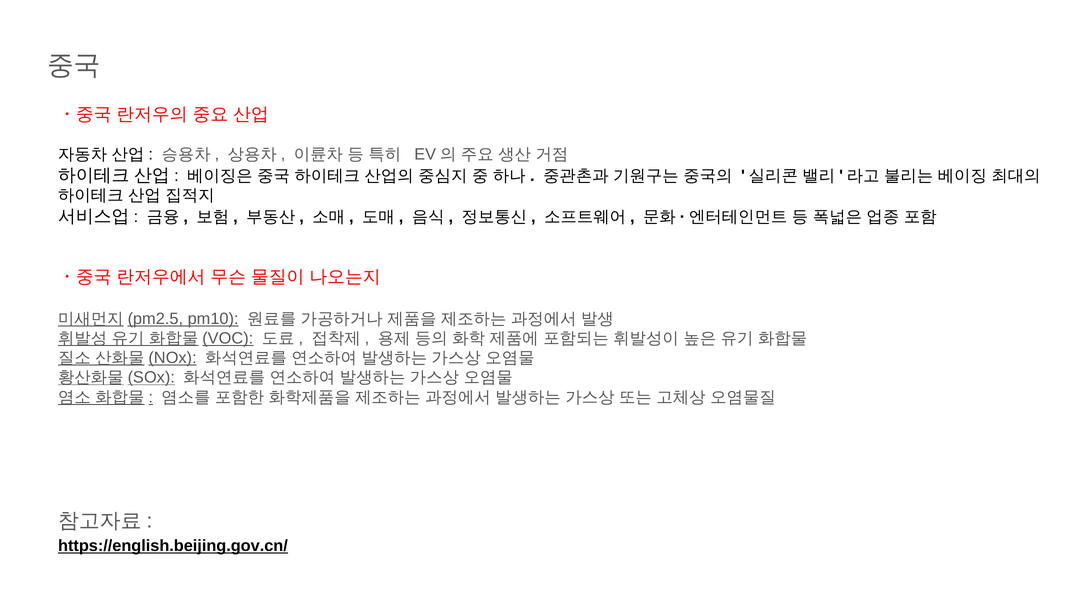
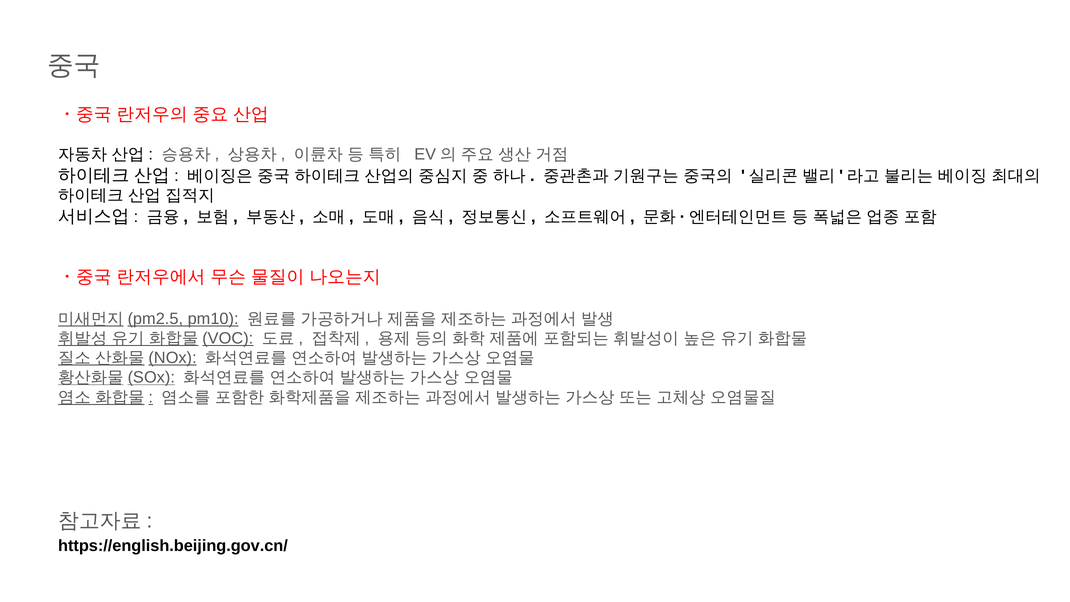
https://english.beijing.gov.cn/ underline: present -> none (173, 546)
